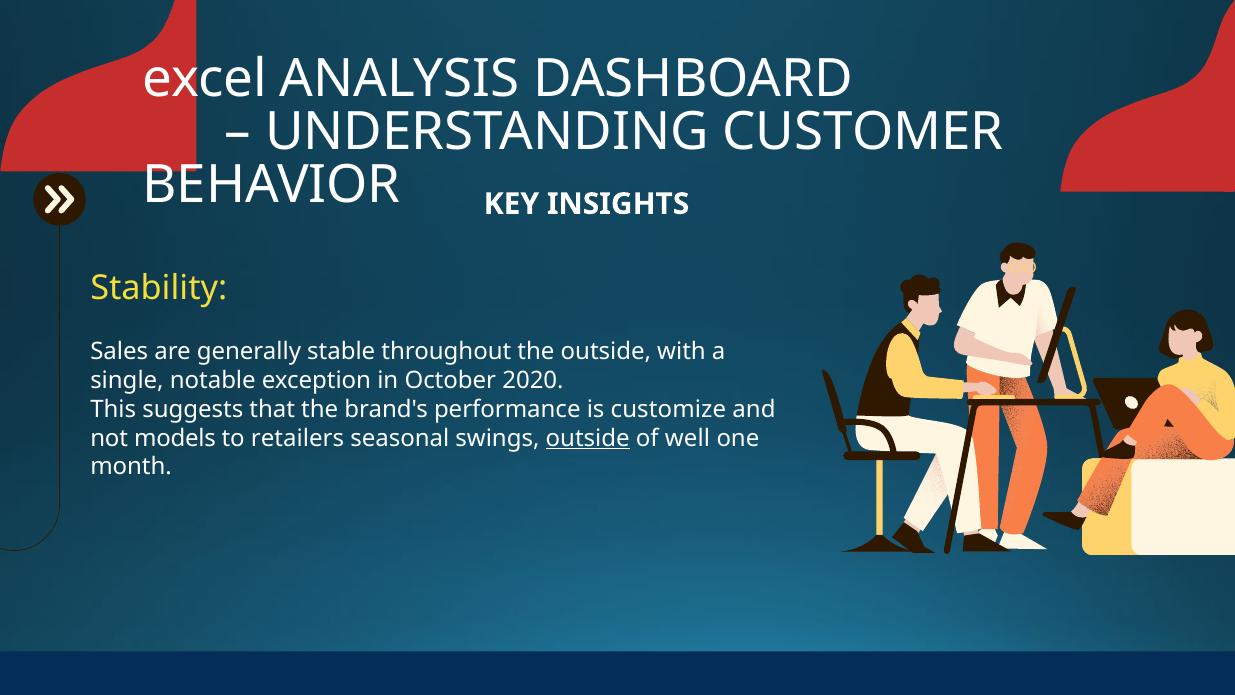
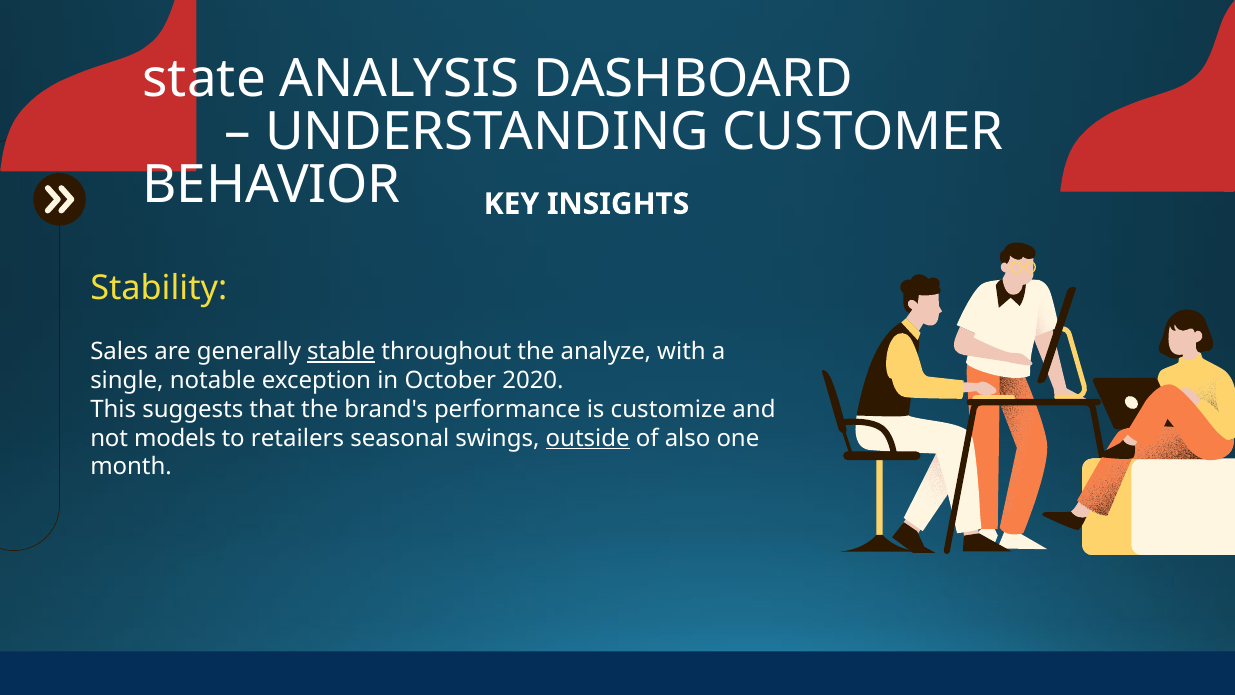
excel: excel -> state (204, 79)
stable underline: none -> present (341, 351)
the outside: outside -> analyze (606, 351)
well: well -> also (688, 438)
